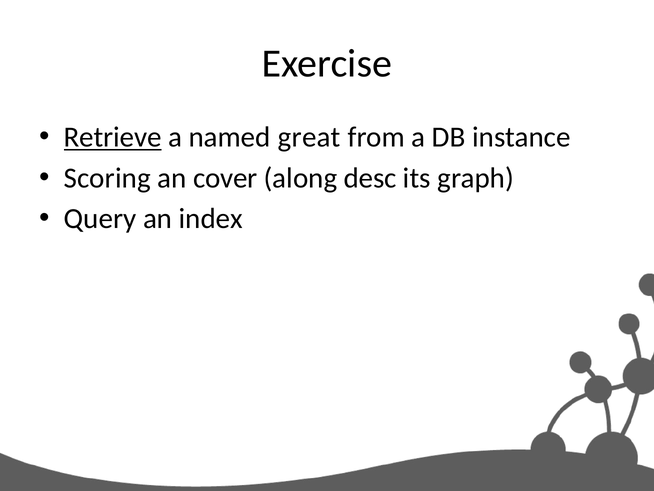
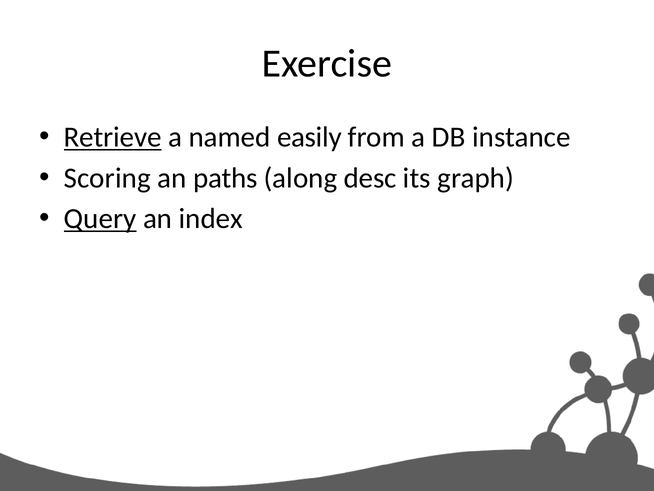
great: great -> easily (309, 137)
cover: cover -> paths (225, 178)
Query underline: none -> present (100, 219)
